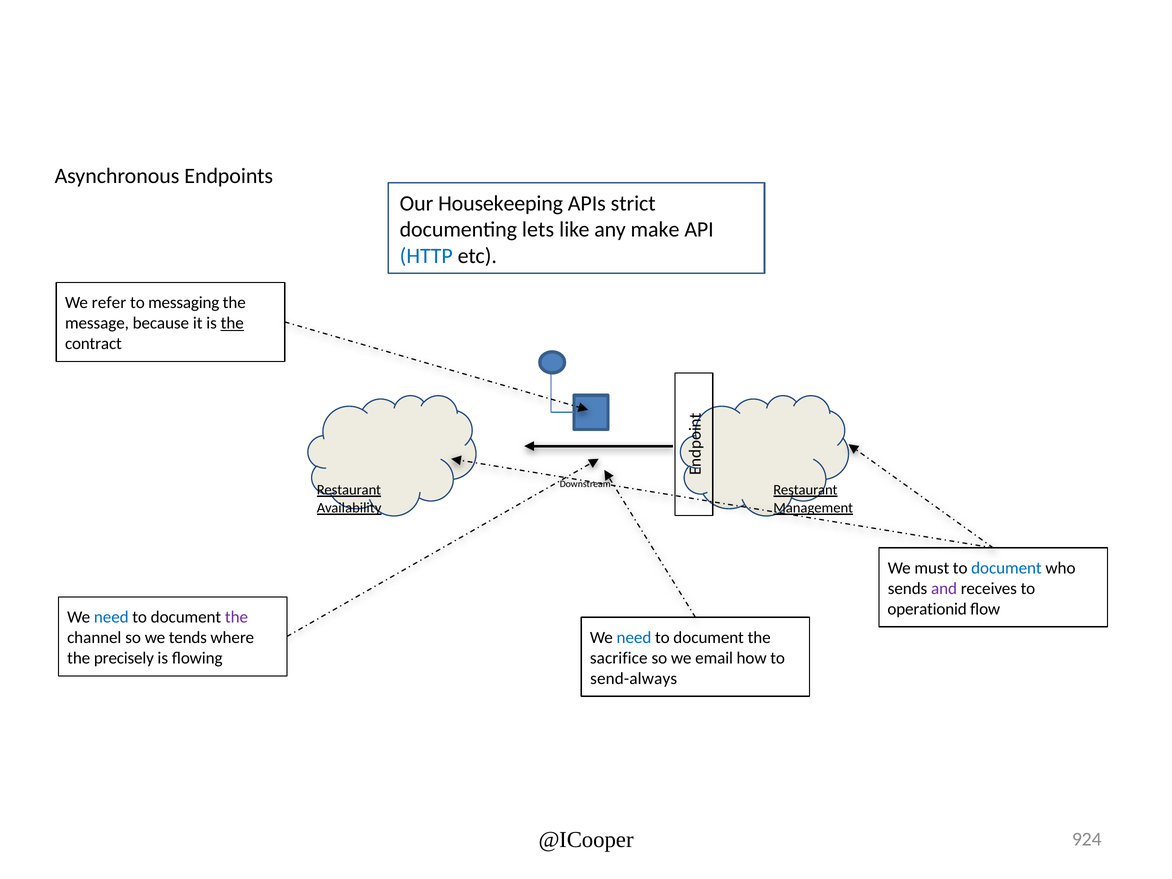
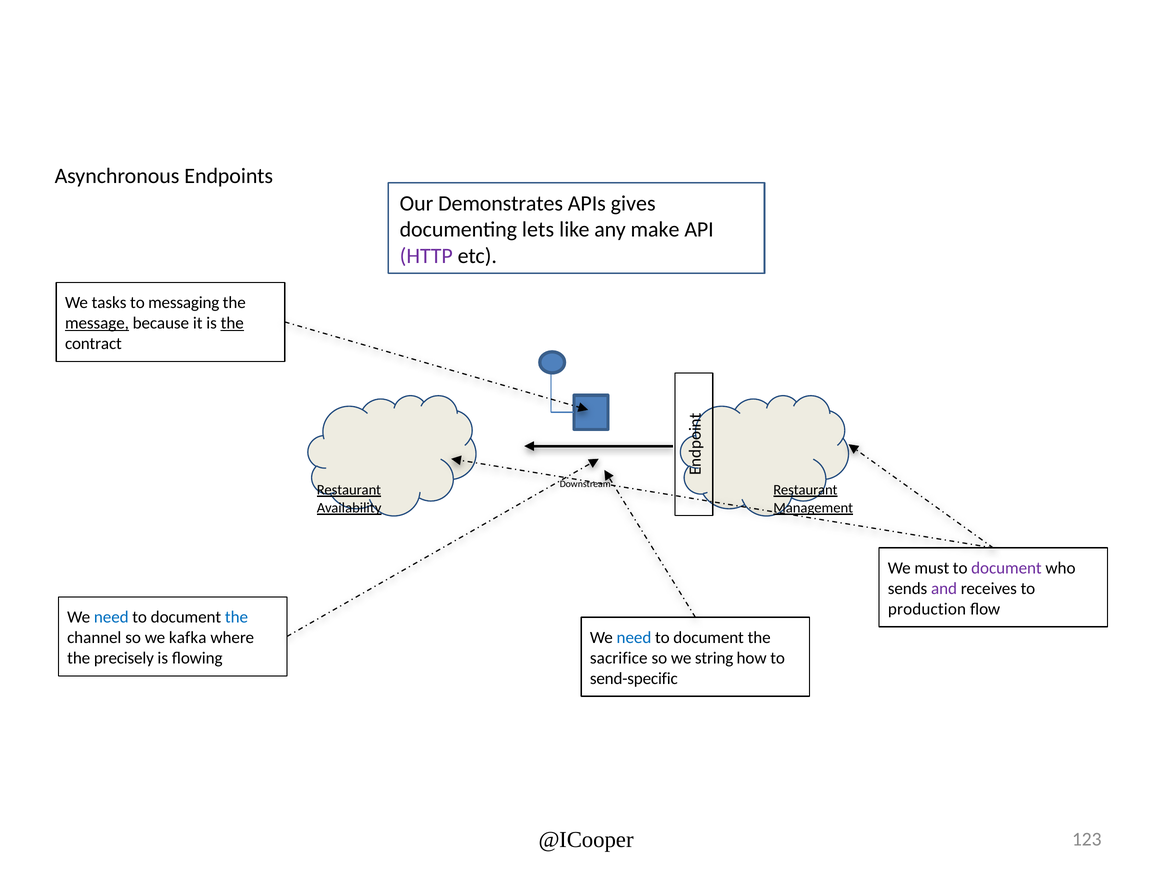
Housekeeping: Housekeeping -> Demonstrates (501, 203)
strict: strict -> gives (633, 203)
HTTP colour: blue -> purple (426, 256)
refer: refer -> tasks (109, 303)
message underline: none -> present (97, 323)
document colour: blue -> purple (1006, 568)
operationid: operationid -> production (927, 609)
the colour: purple -> blue (236, 617)
tends: tends -> kafka (188, 638)
email: email -> string (714, 658)
send-always: send-always -> send-specific (634, 678)
924: 924 -> 123 (1087, 839)
